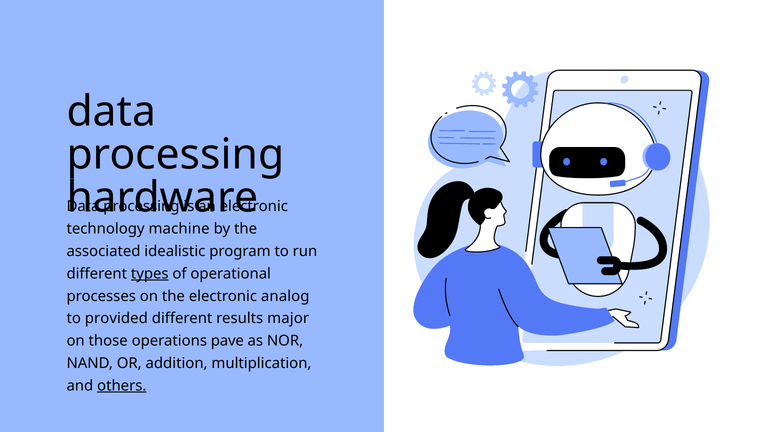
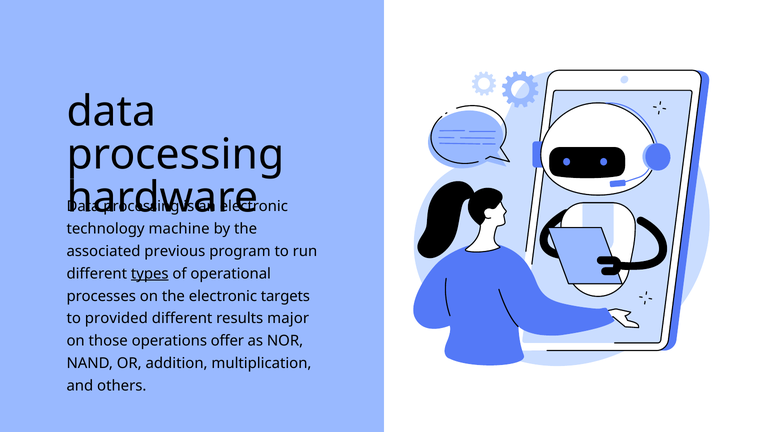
idealistic: idealistic -> previous (175, 251)
analog: analog -> targets (285, 296)
pave: pave -> offer (227, 341)
others underline: present -> none (122, 386)
